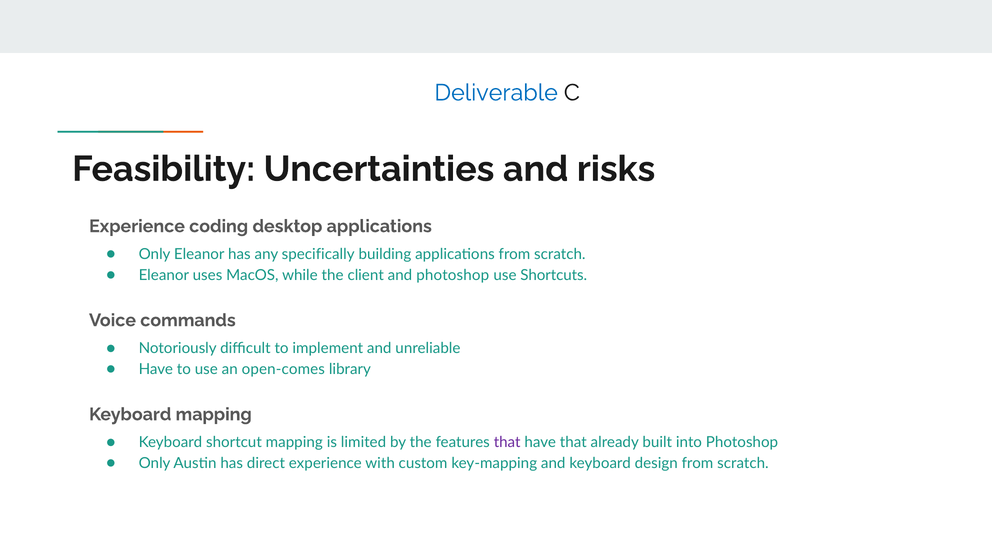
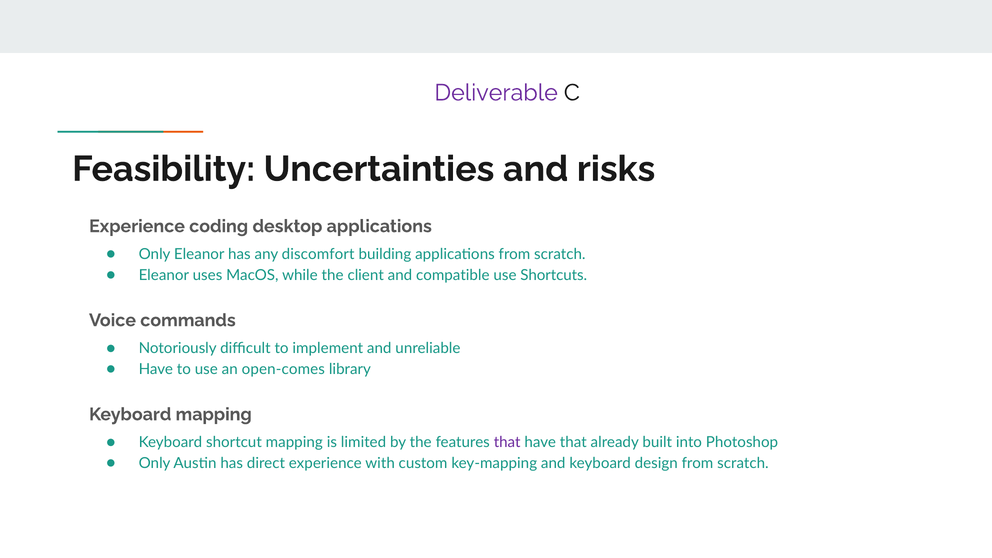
Deliverable colour: blue -> purple (496, 93)
specifically: specifically -> discomfort (318, 254)
and photoshop: photoshop -> compatible (453, 275)
